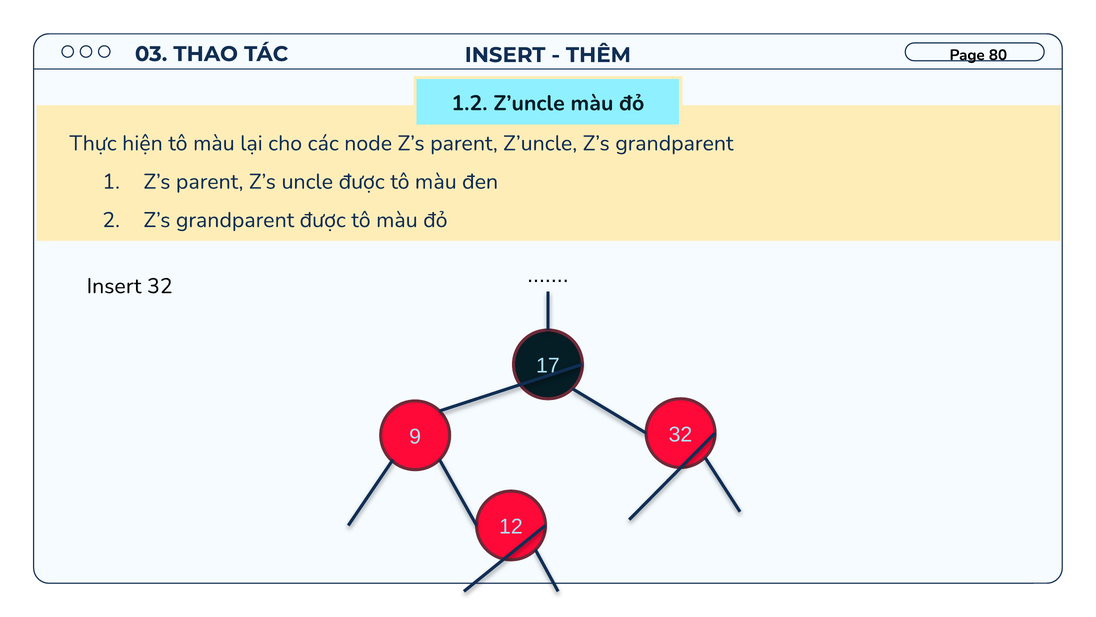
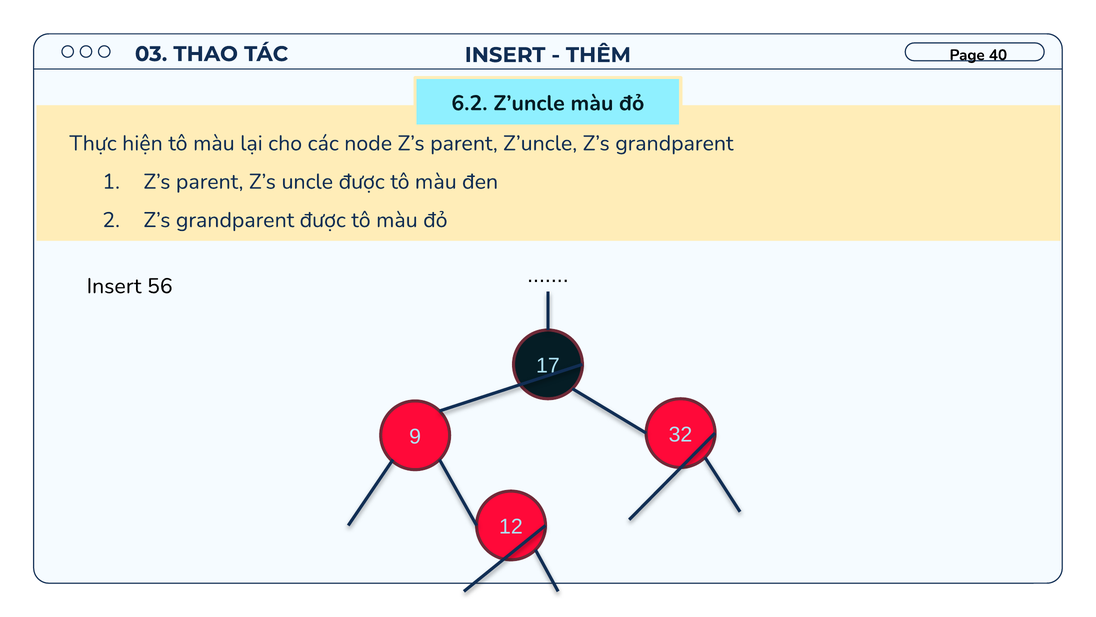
80: 80 -> 40 (998, 55)
1.2: 1.2 -> 6.2 (469, 103)
Insert 32: 32 -> 56 (160, 286)
